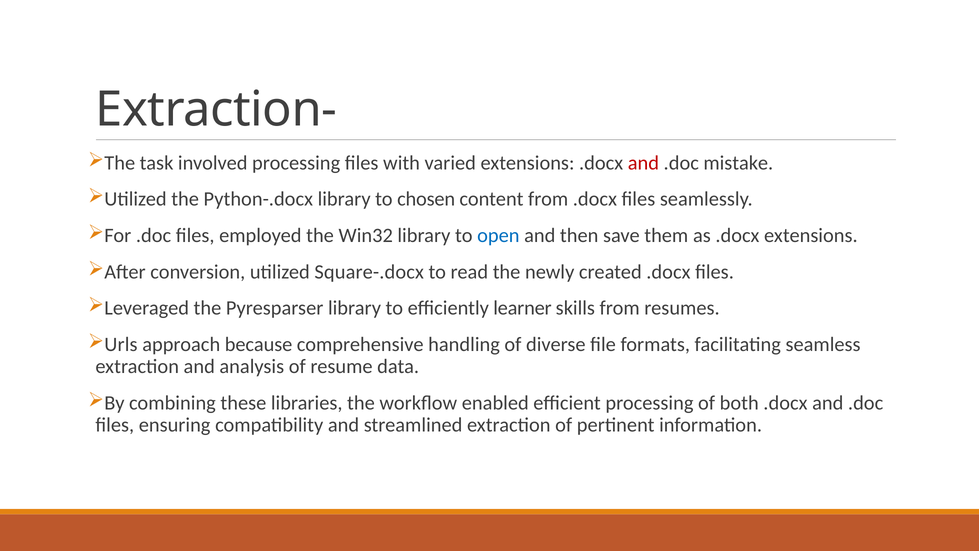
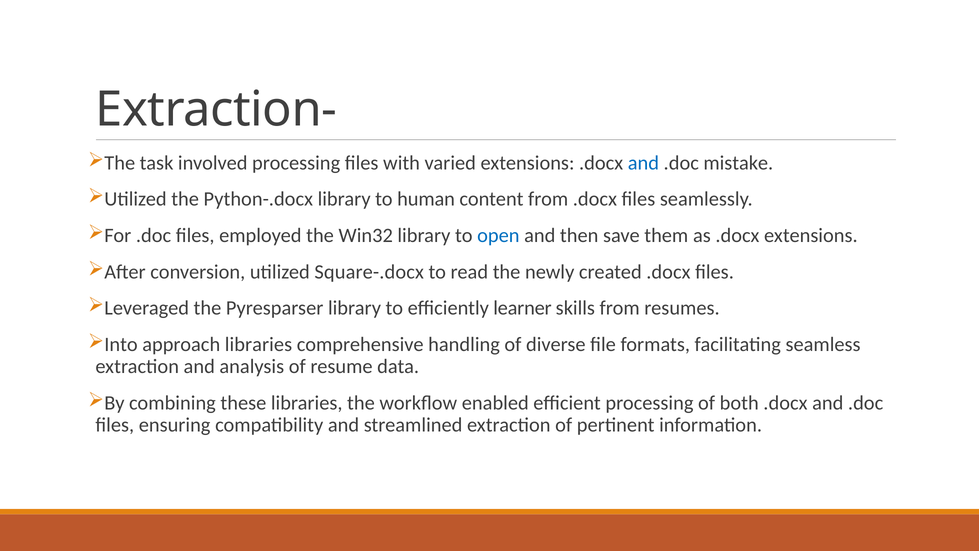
and colour: red -> blue (643, 163)
chosen: chosen -> human (426, 199)
Urls: Urls -> Into (121, 344)
approach because: because -> libraries (258, 344)
